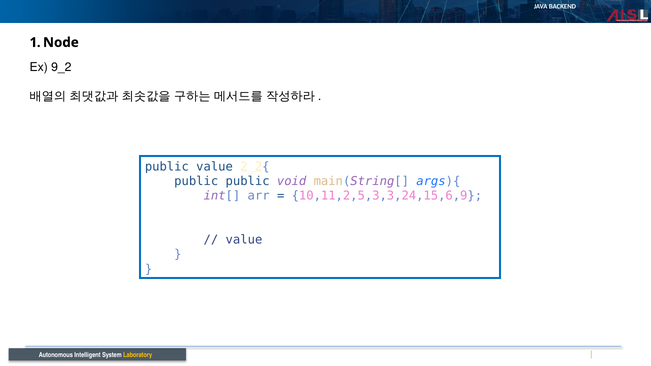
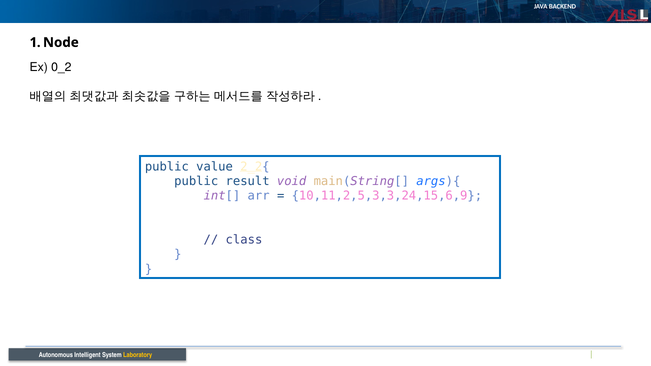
9_2: 9_2 -> 0_2 (61, 67)
public public: public -> result (248, 181)
value: value -> class (244, 240)
